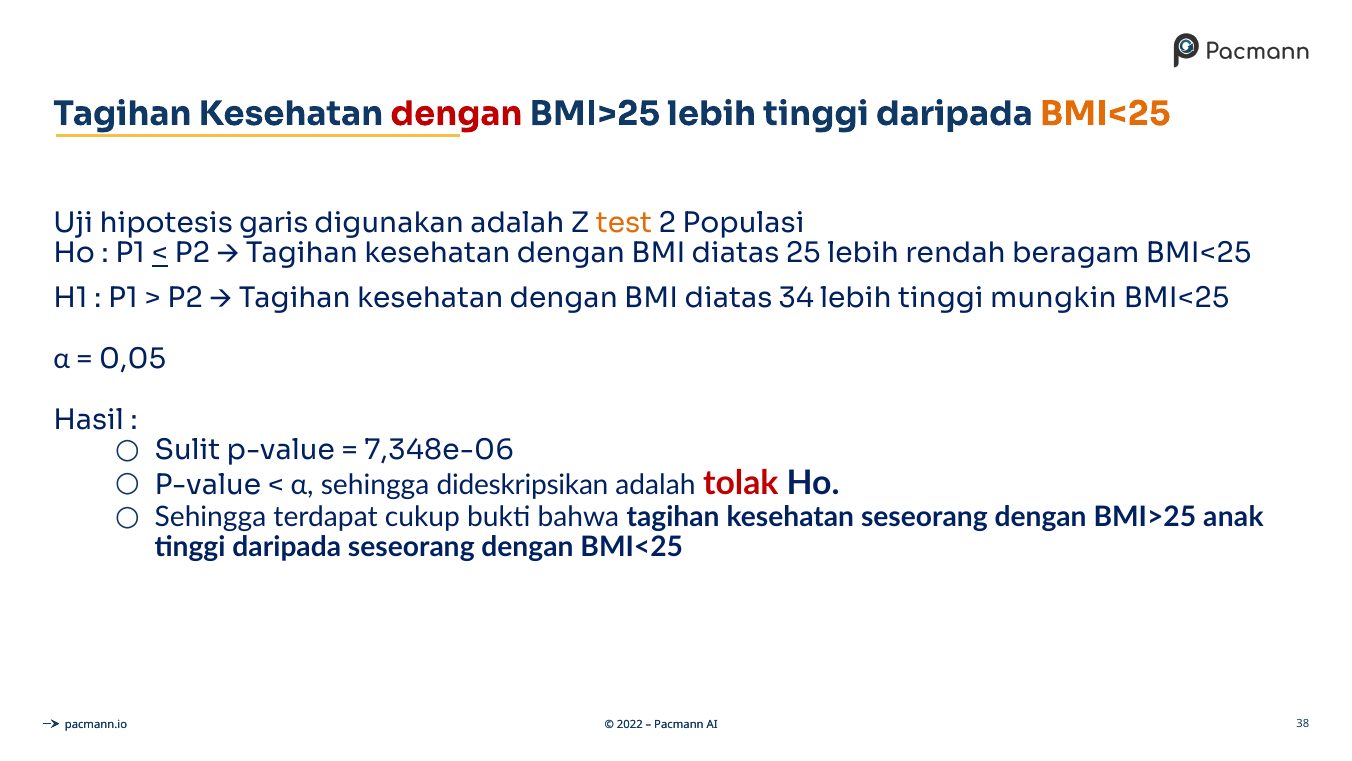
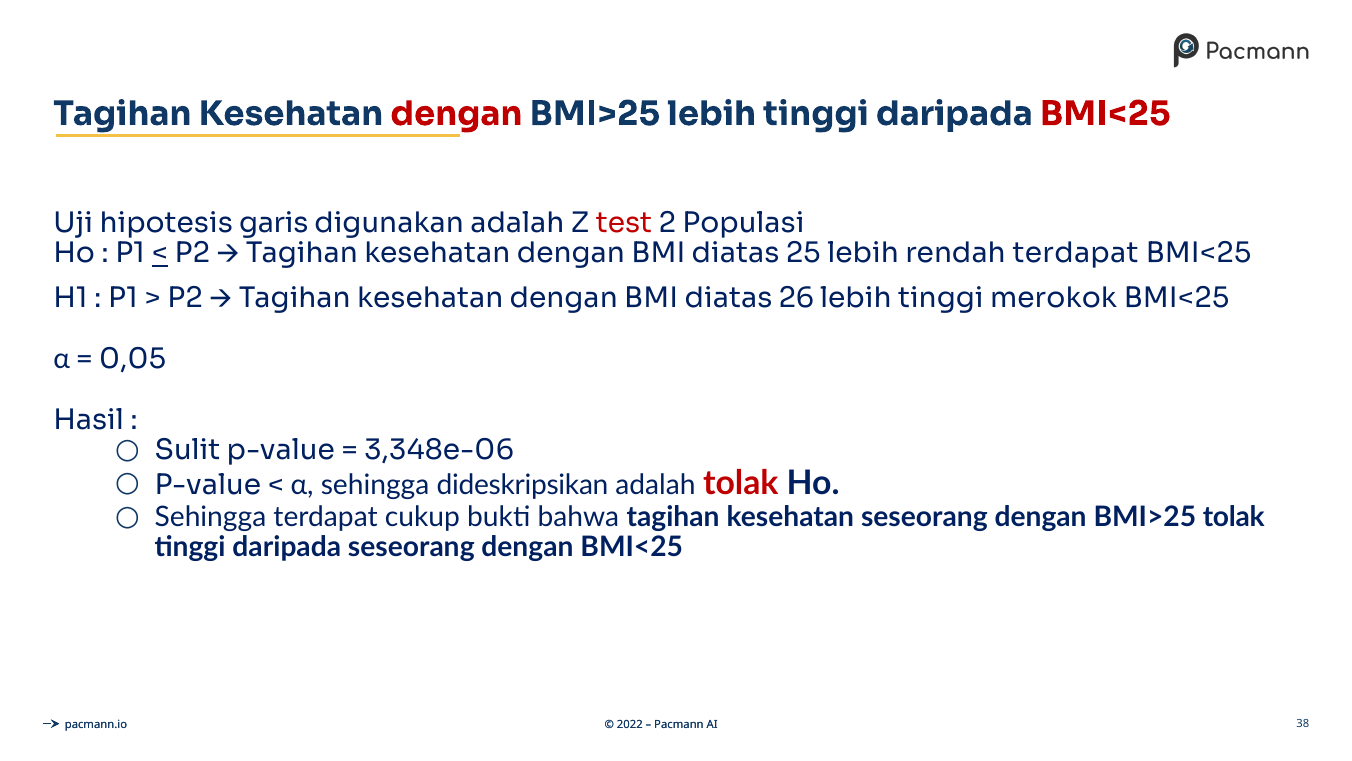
BMI<25 colour: orange -> red (1105, 114)
test colour: orange -> red (624, 223)
rendah beragam: beragam -> terdapat (1076, 253)
34: 34 -> 26 (796, 298)
mungkin: mungkin -> merokok (1054, 298)
7,348e-06: 7,348e-06 -> 3,348e-06 (439, 450)
BMI>25 anak: anak -> tolak (1234, 517)
